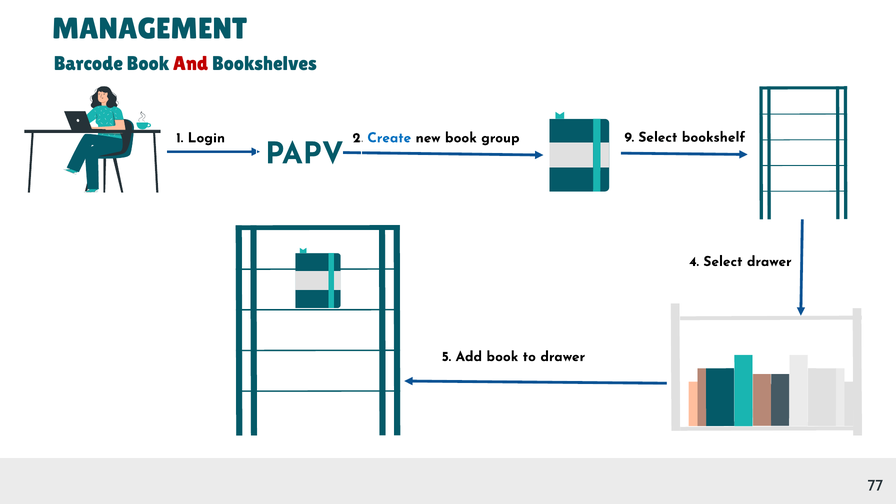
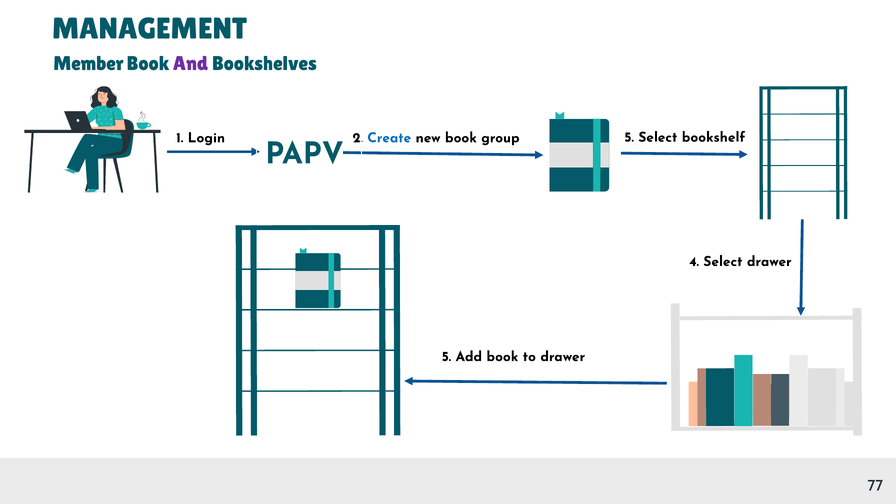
Barcode: Barcode -> Member (88, 64)
And colour: red -> purple (191, 64)
Login 9: 9 -> 5 (629, 137)
